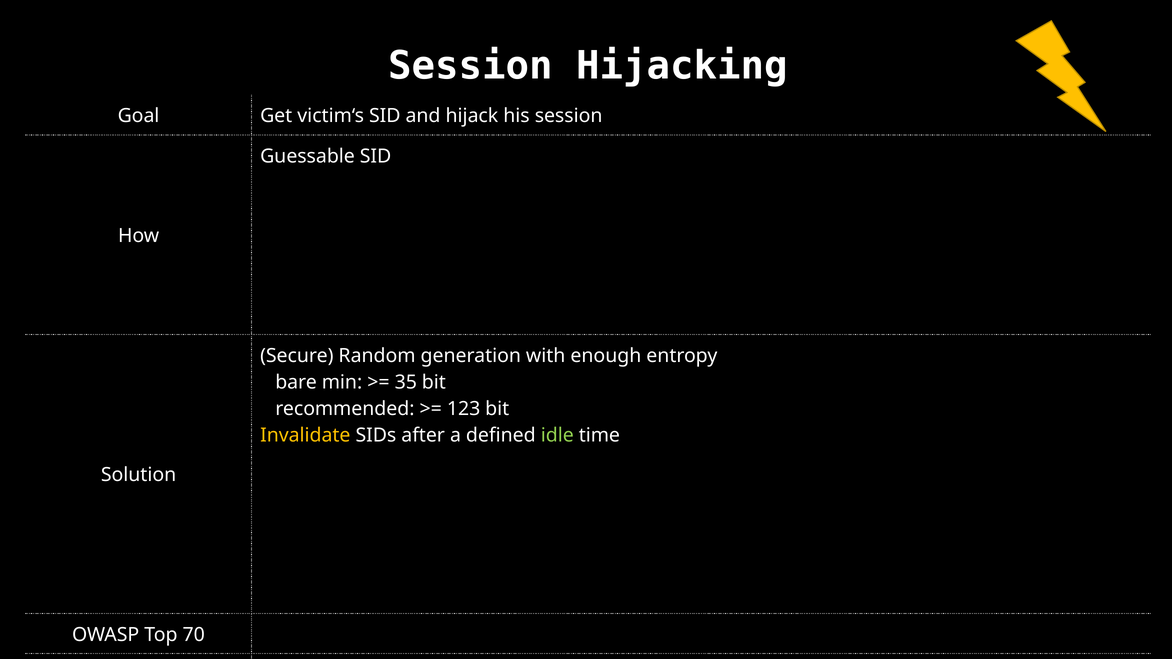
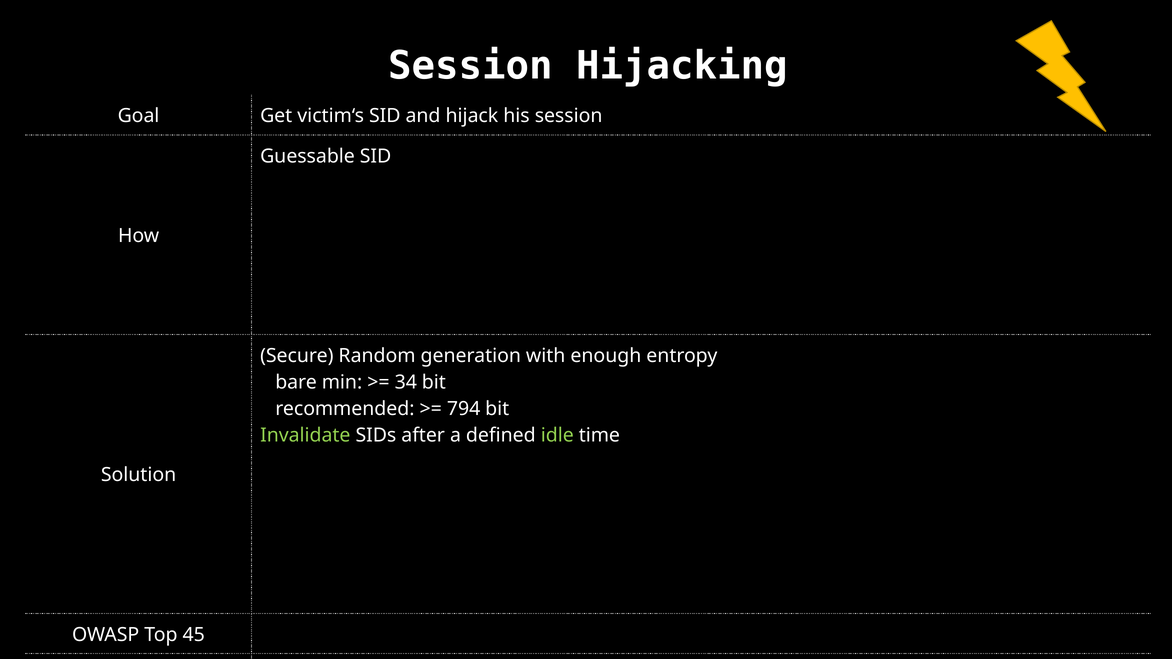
35: 35 -> 34 (406, 382)
123: 123 -> 794 (464, 409)
Invalidate colour: yellow -> light green (305, 435)
70: 70 -> 45 (194, 635)
